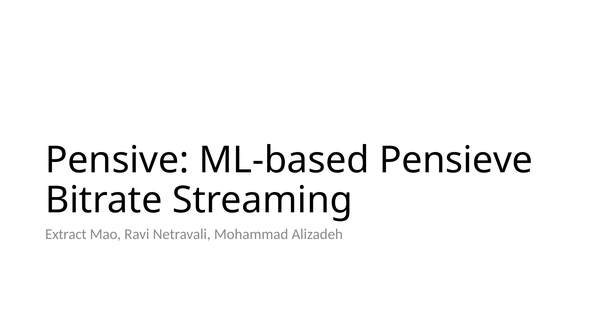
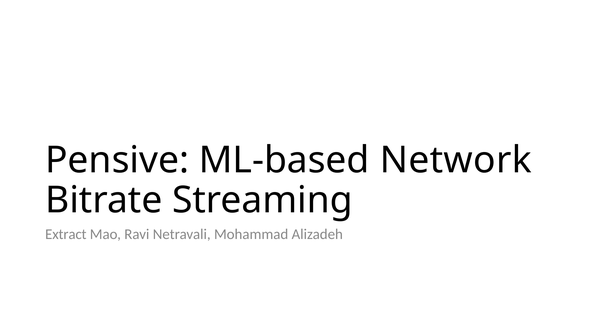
Pensieve: Pensieve -> Network (456, 160)
